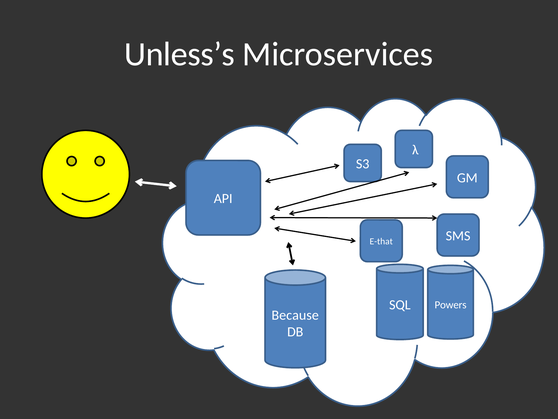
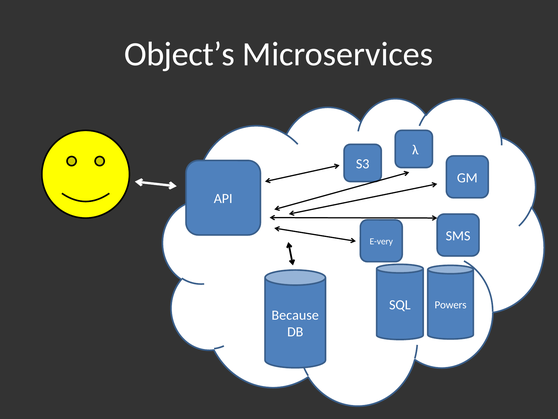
Unless’s: Unless’s -> Object’s (180, 54)
E-that: E-that -> E-very (381, 241)
